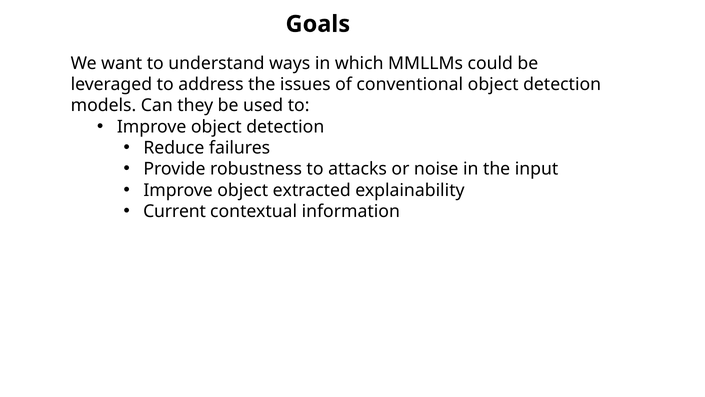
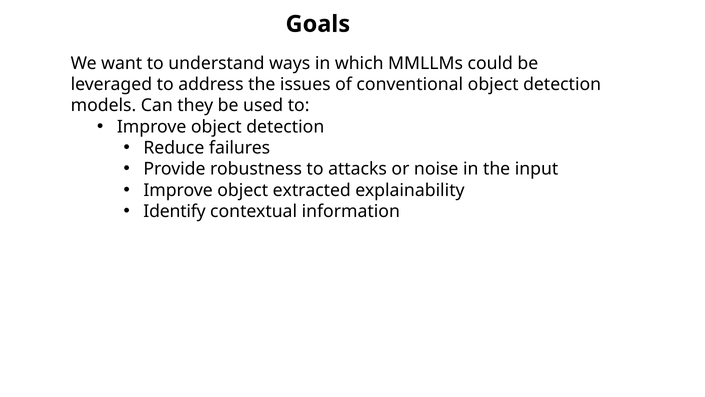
Current: Current -> Identify (175, 211)
